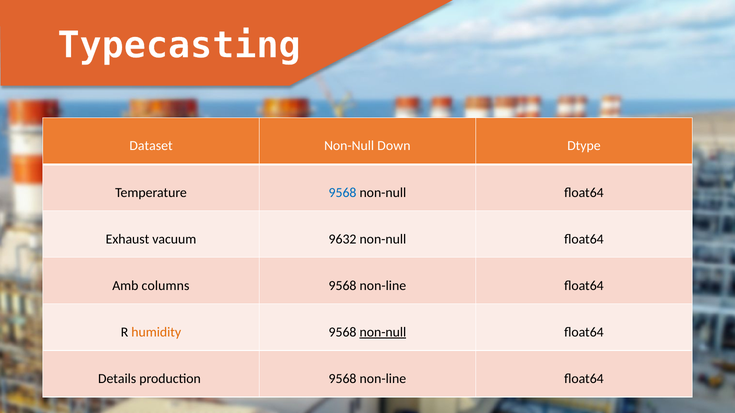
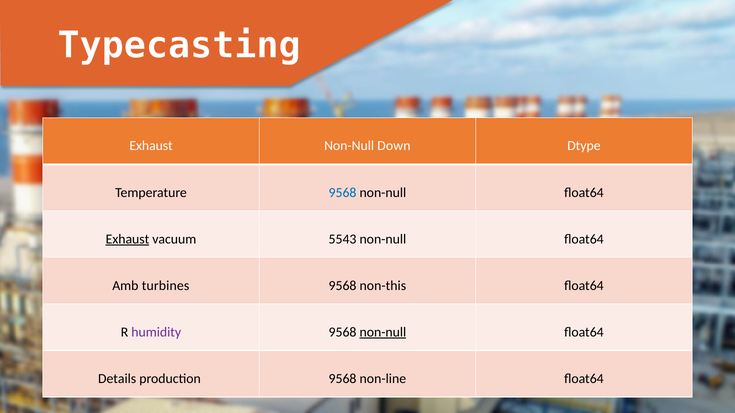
Dataset: Dataset -> Exhaust (151, 146)
Exhaust underline: none -> present (127, 239)
9632: 9632 -> 5543 (343, 239)
columns: columns -> turbines (166, 286)
non-line: non-line -> non-this (383, 286)
humidity colour: orange -> purple (156, 332)
